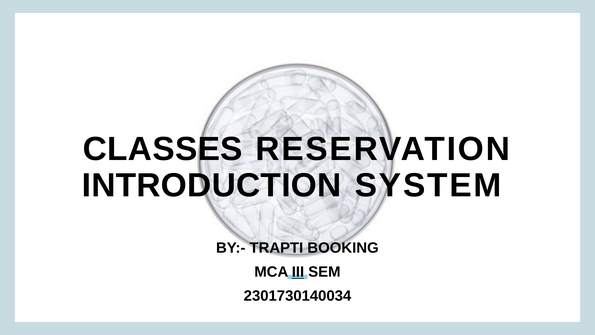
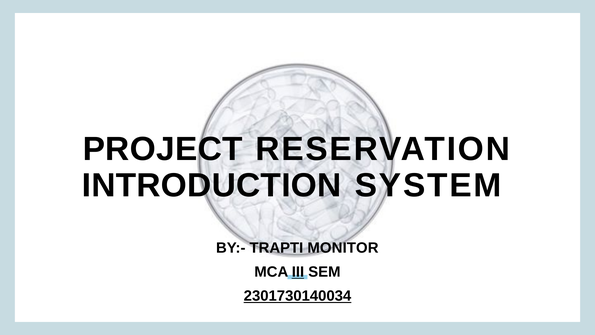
CLASSES: CLASSES -> PROJECT (163, 149)
BOOKING: BOOKING -> MONITOR (343, 248)
2301730140034 underline: none -> present (297, 296)
